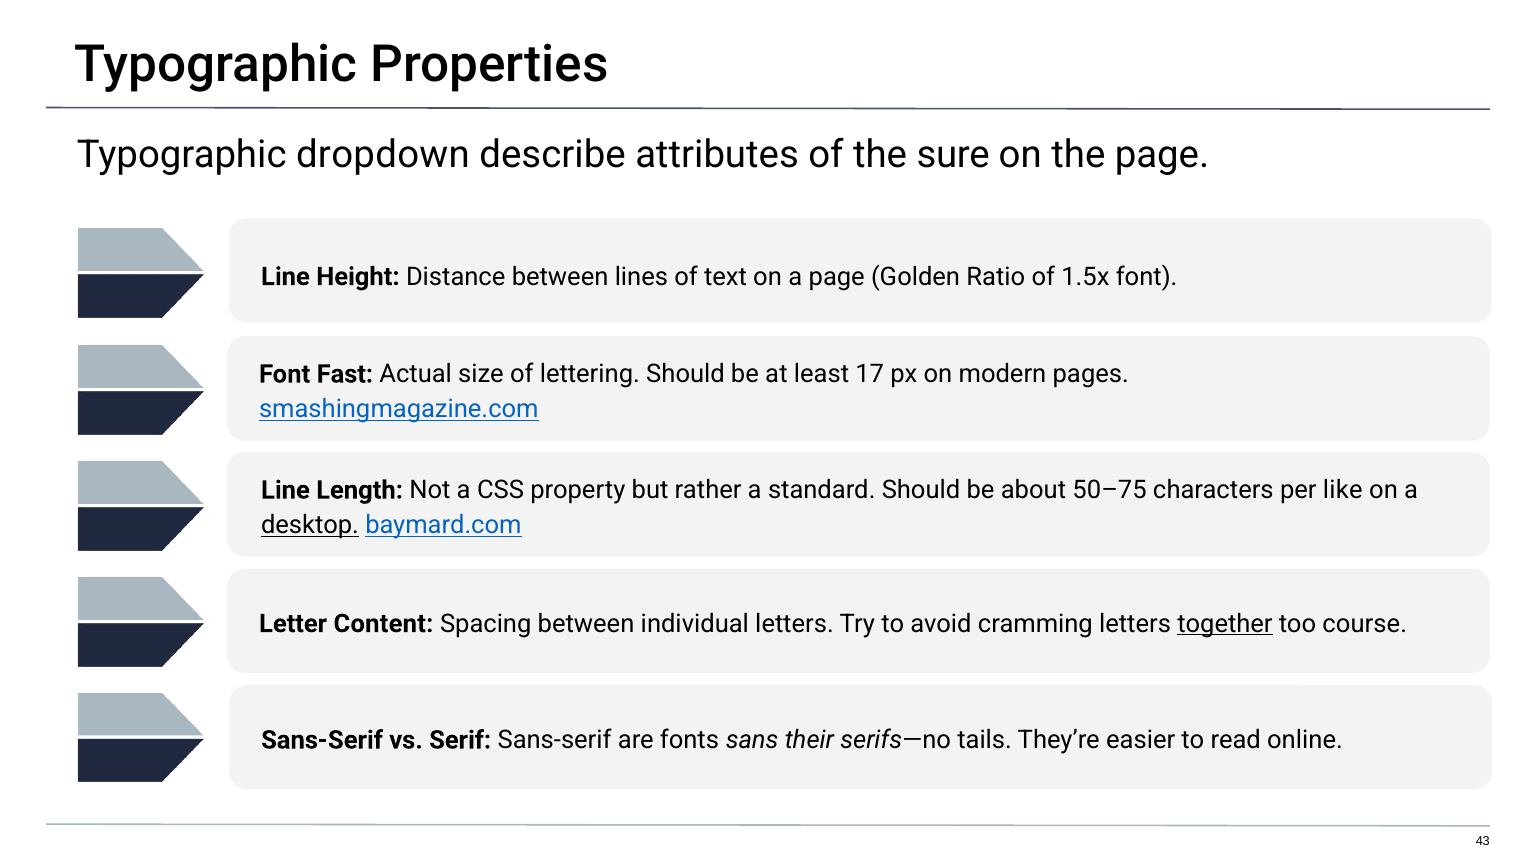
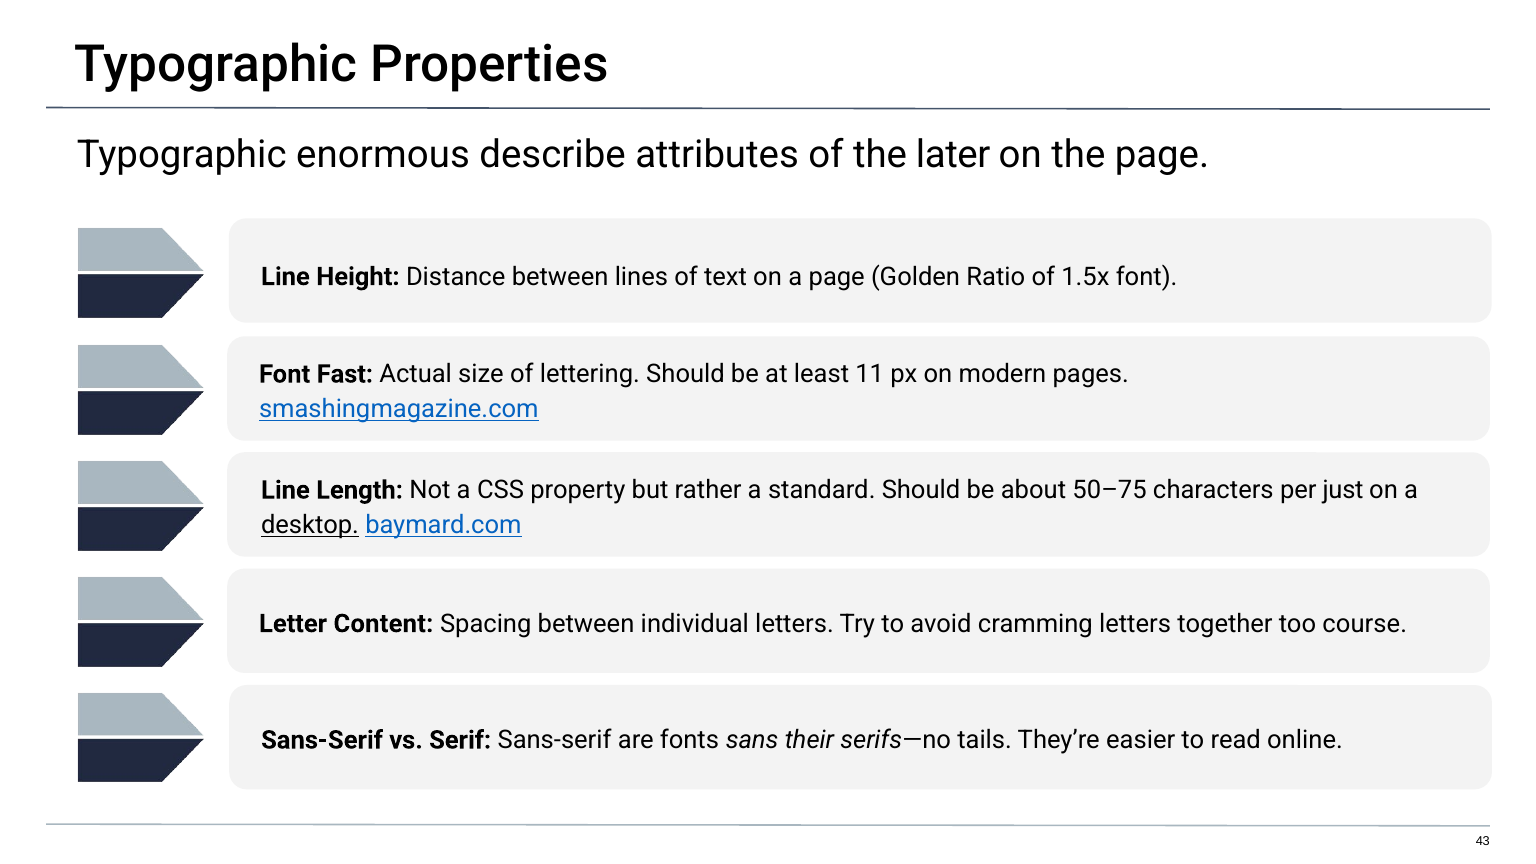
dropdown: dropdown -> enormous (383, 155)
sure: sure -> later (953, 155)
17: 17 -> 11 (870, 374)
like: like -> just (1343, 490)
together underline: present -> none (1225, 624)
